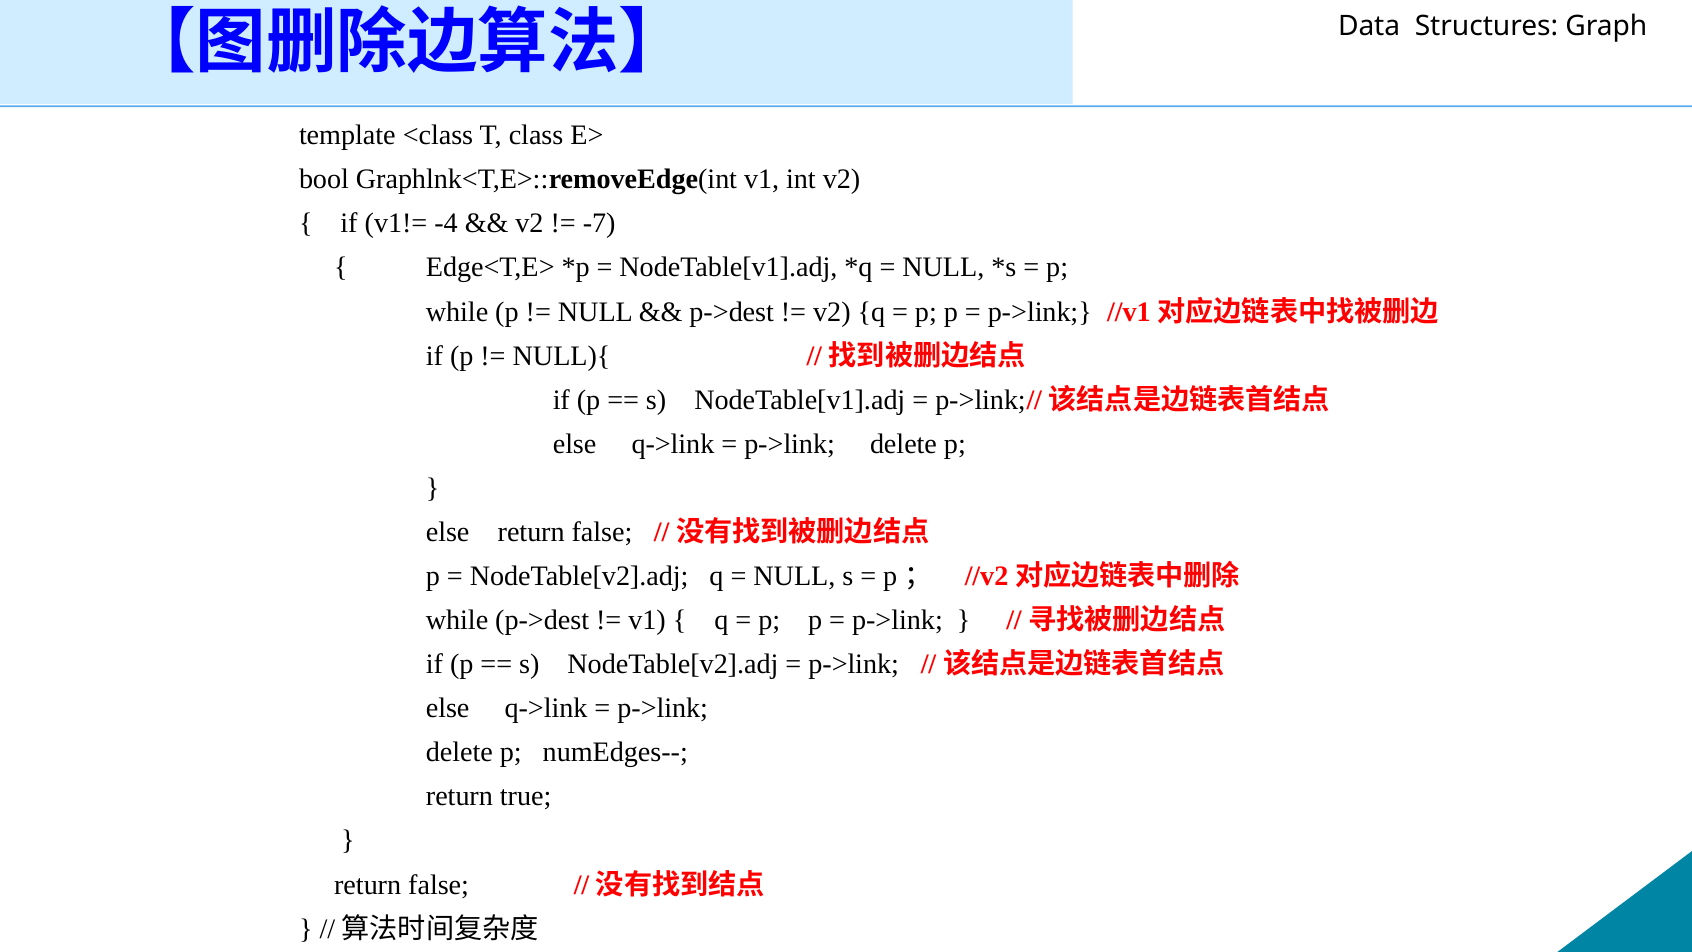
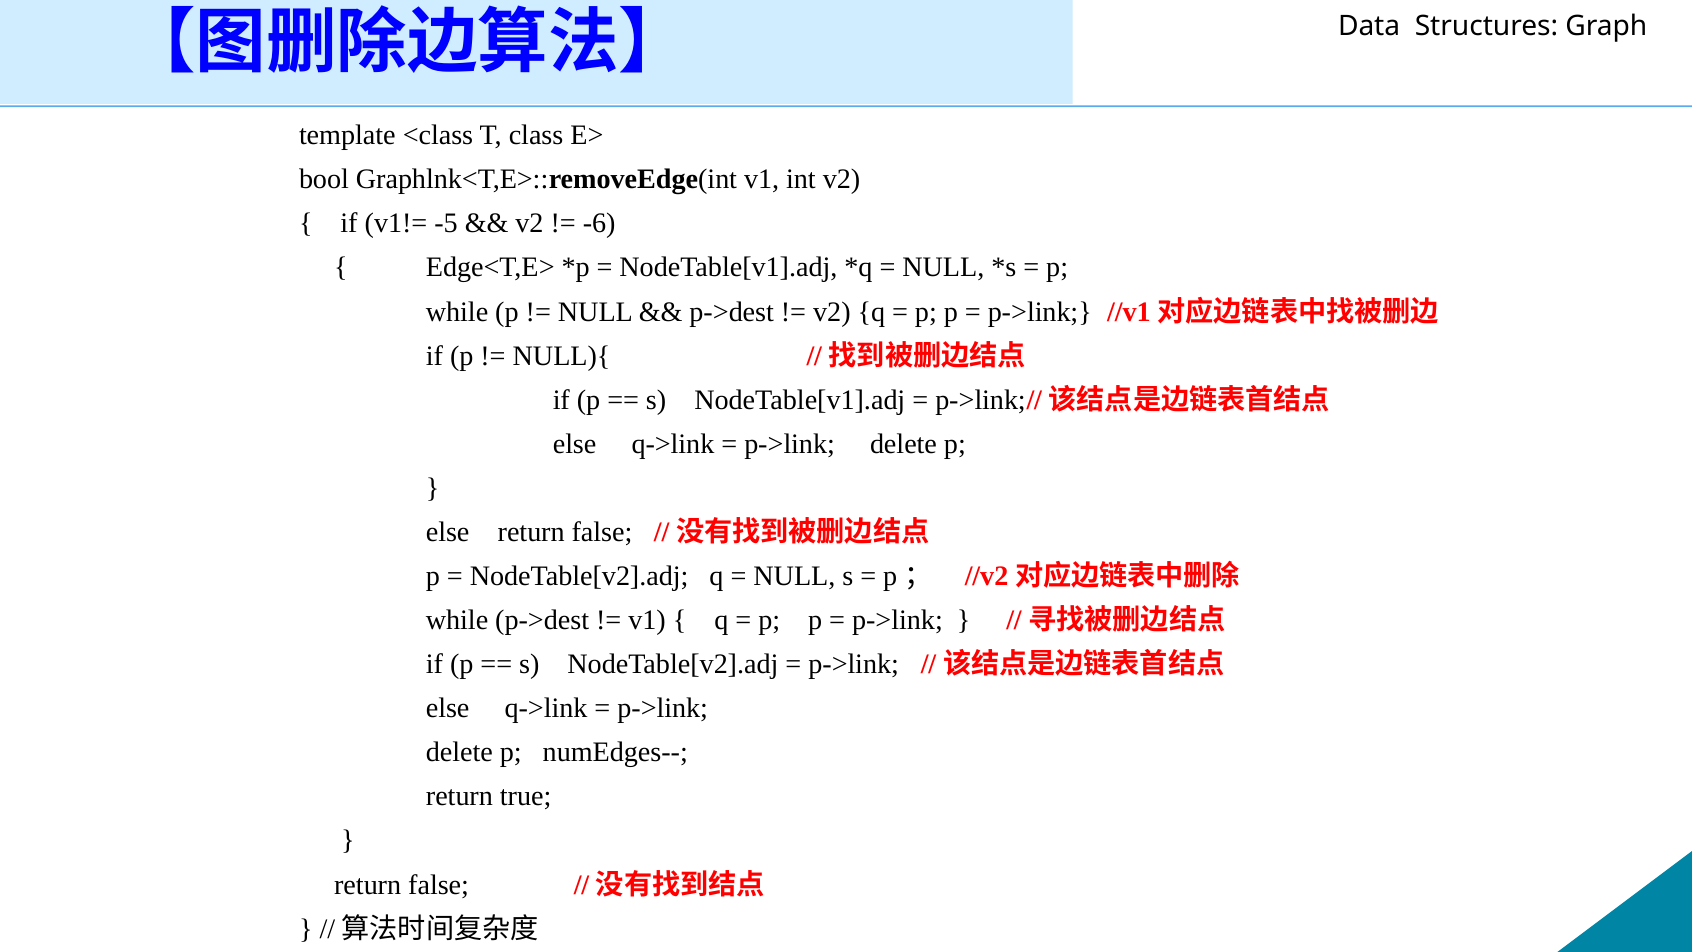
-4: -4 -> -5 (446, 224)
-7: -7 -> -6 (599, 224)
